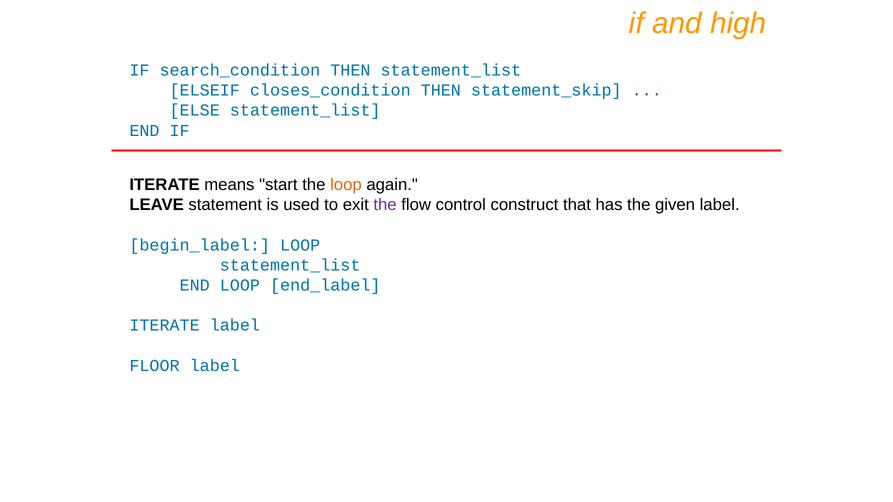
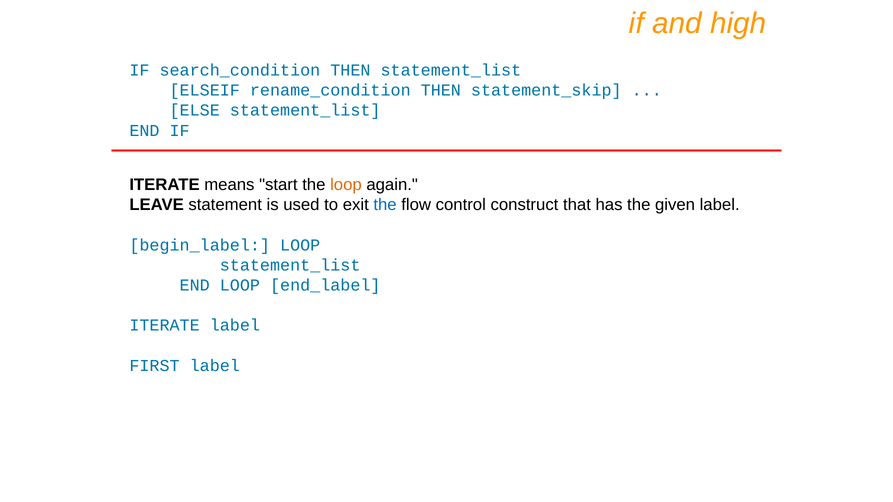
closes_condition: closes_condition -> rename_condition (330, 90)
the colour: purple -> blue (385, 205)
FLOOR: FLOOR -> FIRST (155, 366)
